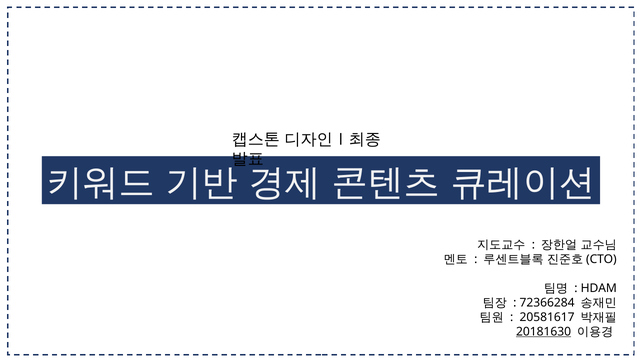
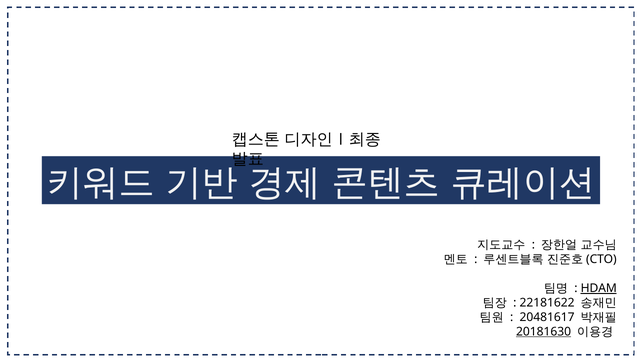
HDAM underline: none -> present (599, 288)
72366284: 72366284 -> 22181622 (547, 303)
20581617: 20581617 -> 20481617 (547, 317)
